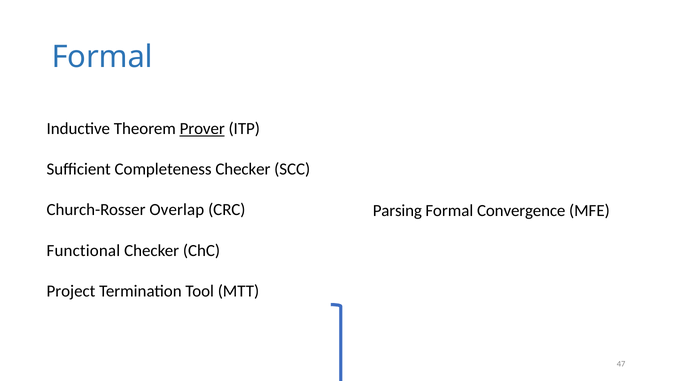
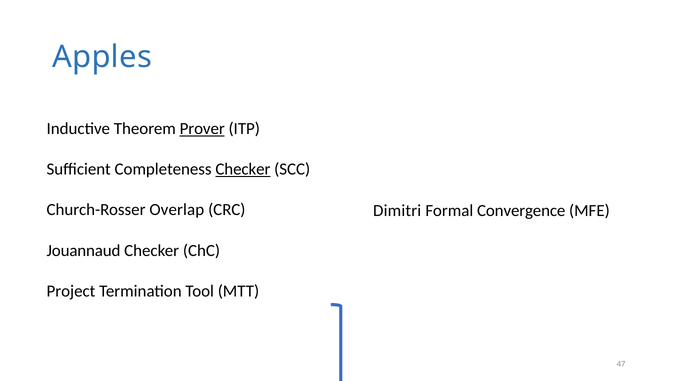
Formal: Formal -> Apples (102, 57)
Checker underline: none -> present (243, 169)
Parsing: Parsing -> Dimitri (397, 211)
Functional: Functional -> Jouannaud (84, 250)
